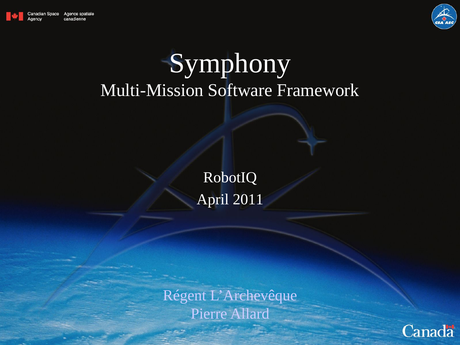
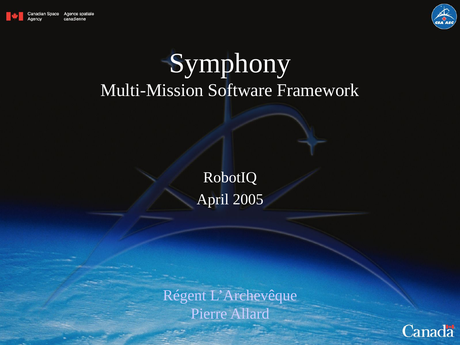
2011: 2011 -> 2005 (248, 200)
